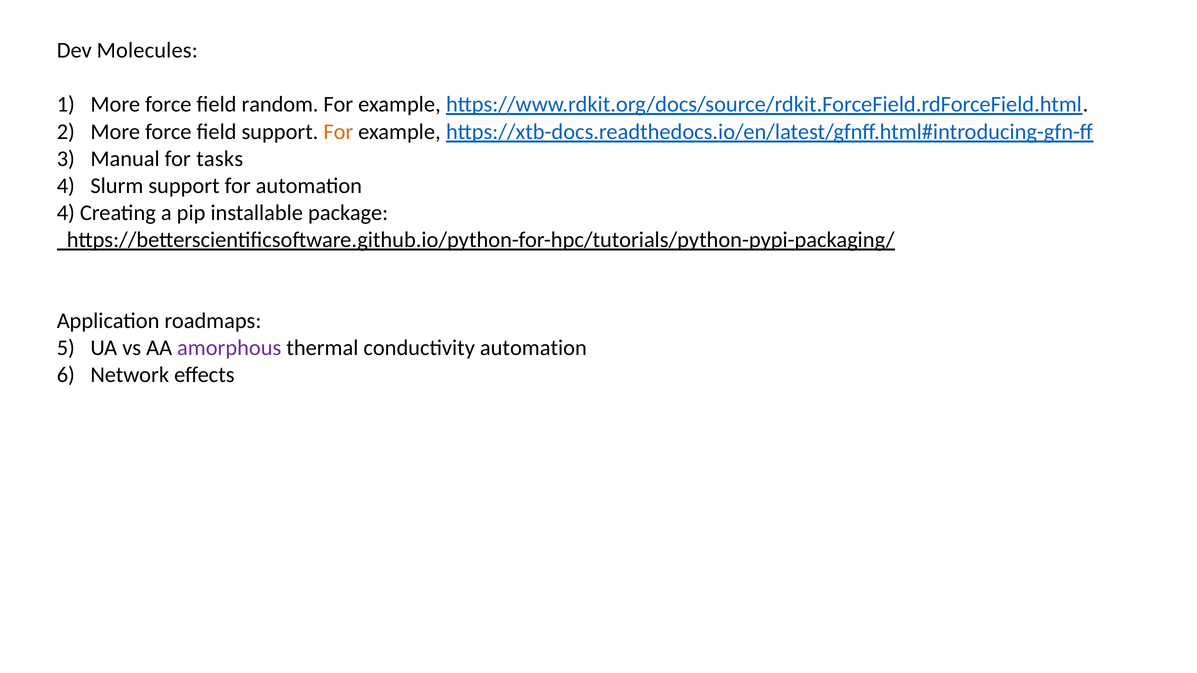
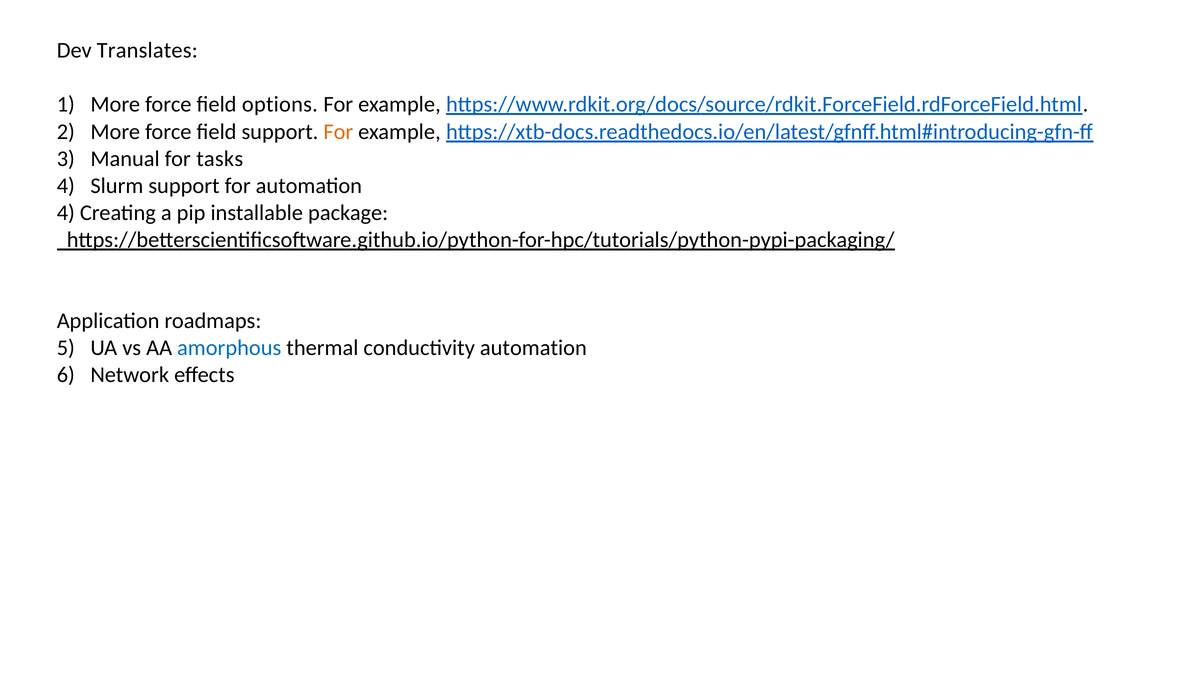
Molecules: Molecules -> Translates (147, 50)
random: random -> options (280, 104)
amorphous colour: purple -> blue (229, 348)
